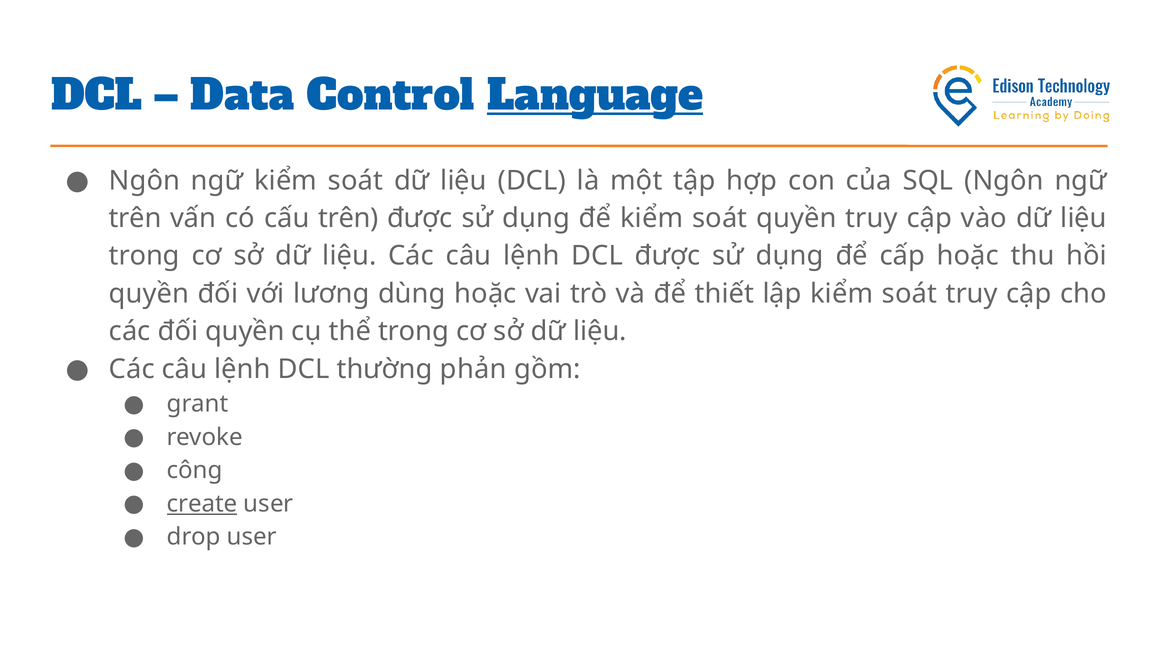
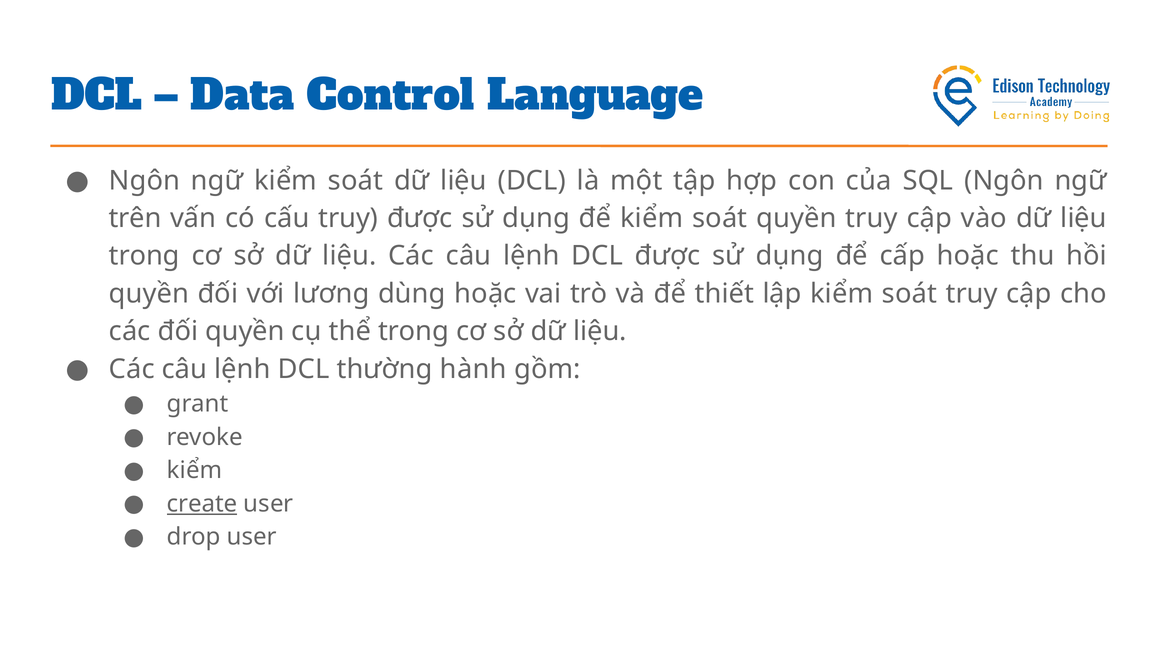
Language underline: present -> none (595, 96)
cấu trên: trên -> truy (348, 218)
phản: phản -> hành (473, 369)
công: công -> kiểm (195, 471)
